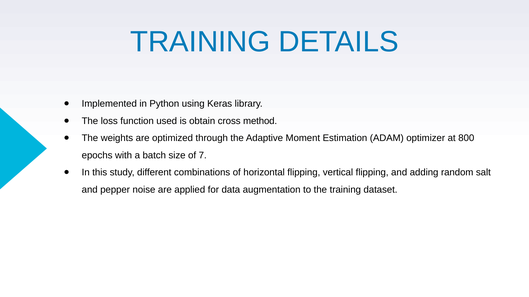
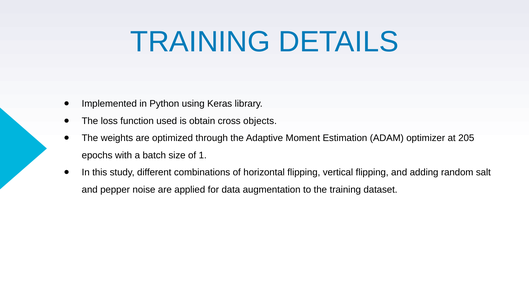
method: method -> objects (260, 121)
800: 800 -> 205 (466, 138)
7: 7 -> 1 (203, 156)
